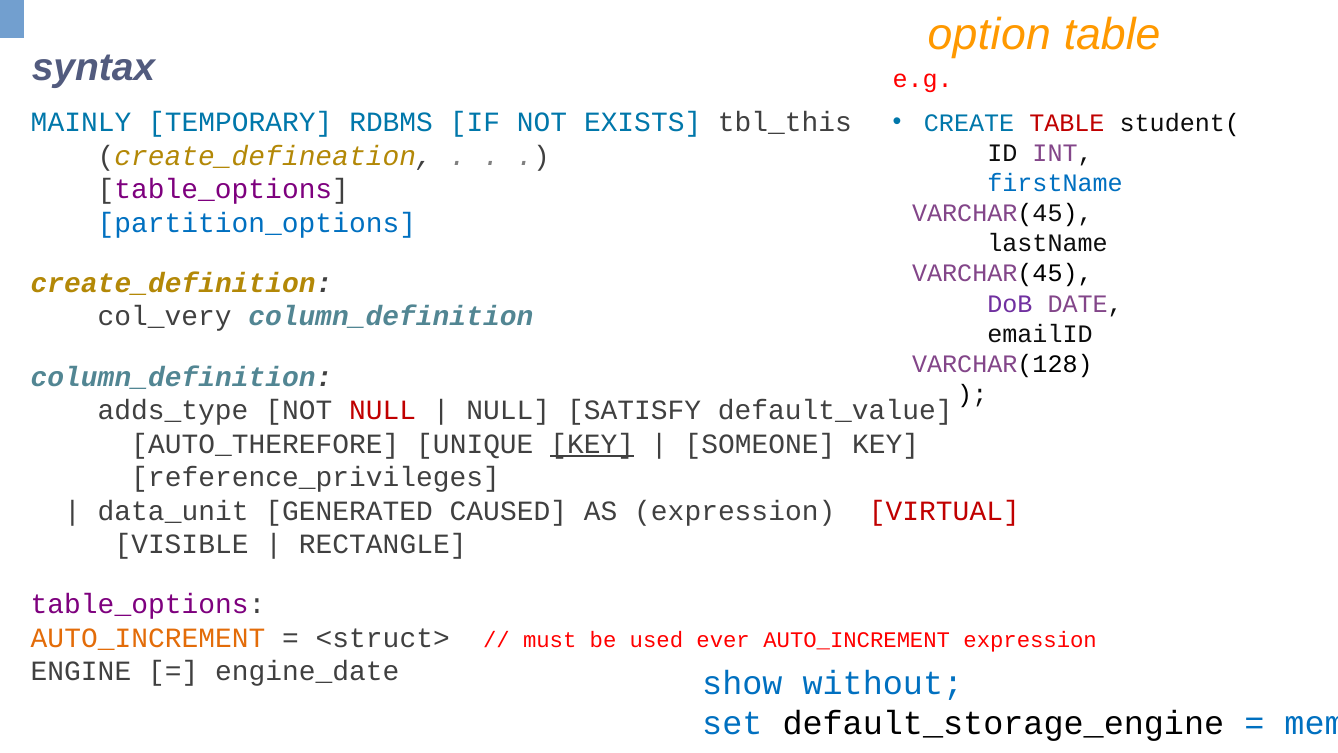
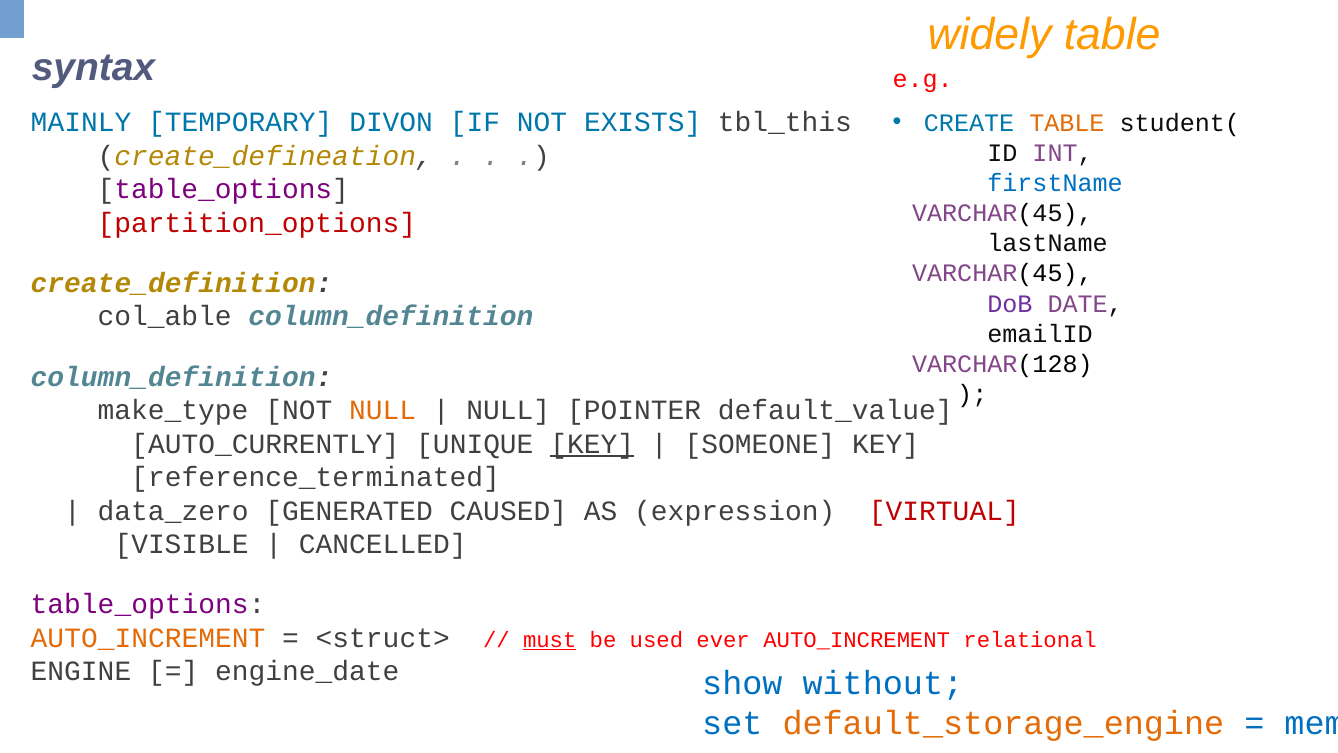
option: option -> widely (989, 35)
TABLE colour: red -> orange (1067, 123)
RDBMS: RDBMS -> DIVON (391, 122)
partition_options colour: blue -> red (257, 223)
col_very: col_very -> col_able (165, 317)
adds_type: adds_type -> make_type (173, 410)
NULL colour: red -> orange (383, 410)
SATISFY: SATISFY -> POINTER (634, 410)
AUTO_THEREFORE: AUTO_THEREFORE -> AUTO_CURRENTLY (265, 444)
reference_privileges: reference_privileges -> reference_terminated (316, 477)
data_unit: data_unit -> data_zero (173, 511)
RECTANGLE: RECTANGLE -> CANCELLED (383, 544)
must underline: none -> present (550, 640)
AUTO_INCREMENT expression: expression -> relational (1030, 640)
default_storage_engine colour: black -> orange (1003, 723)
